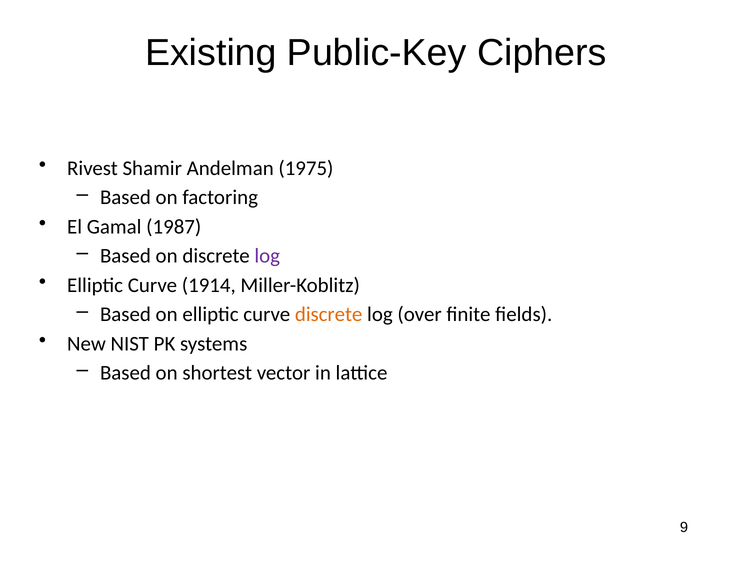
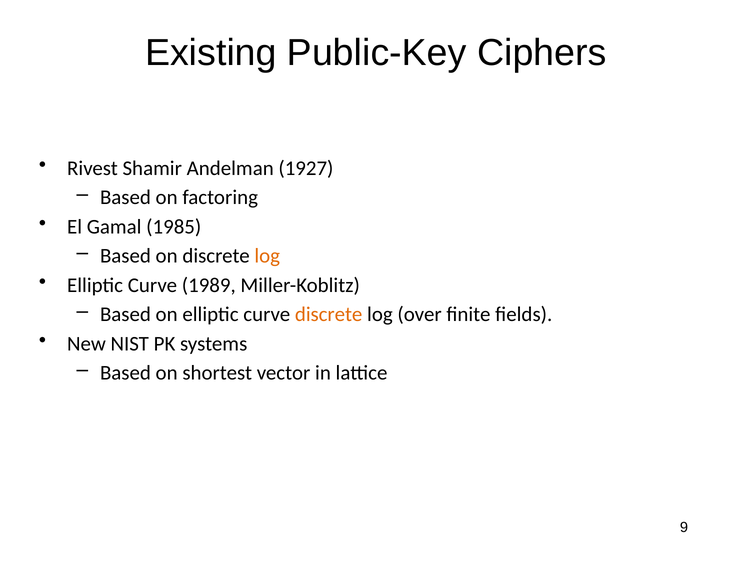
1975: 1975 -> 1927 (306, 168)
1987: 1987 -> 1985 (174, 227)
log colour: purple -> orange (267, 256)
1914: 1914 -> 1989 (209, 285)
